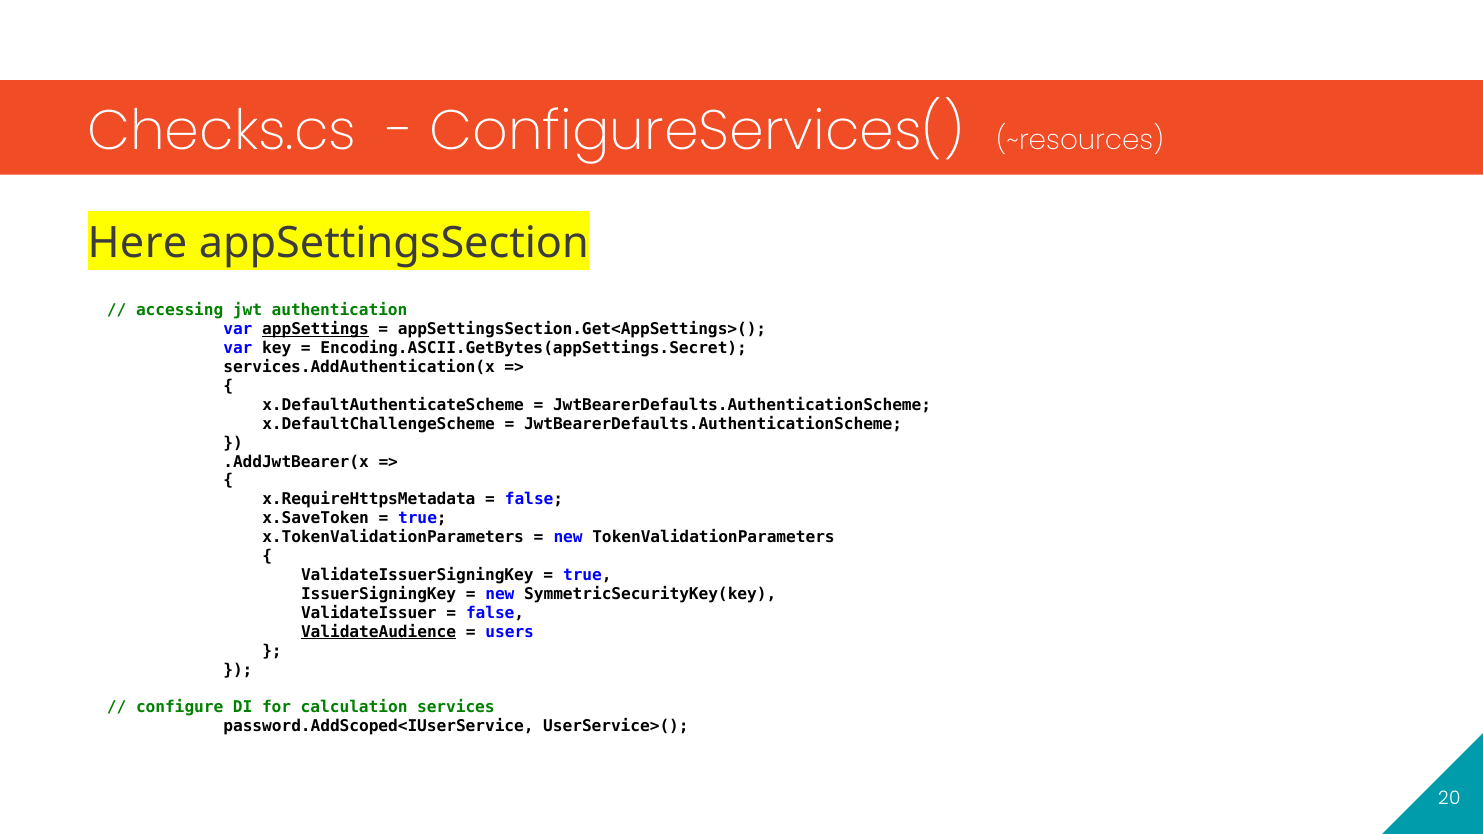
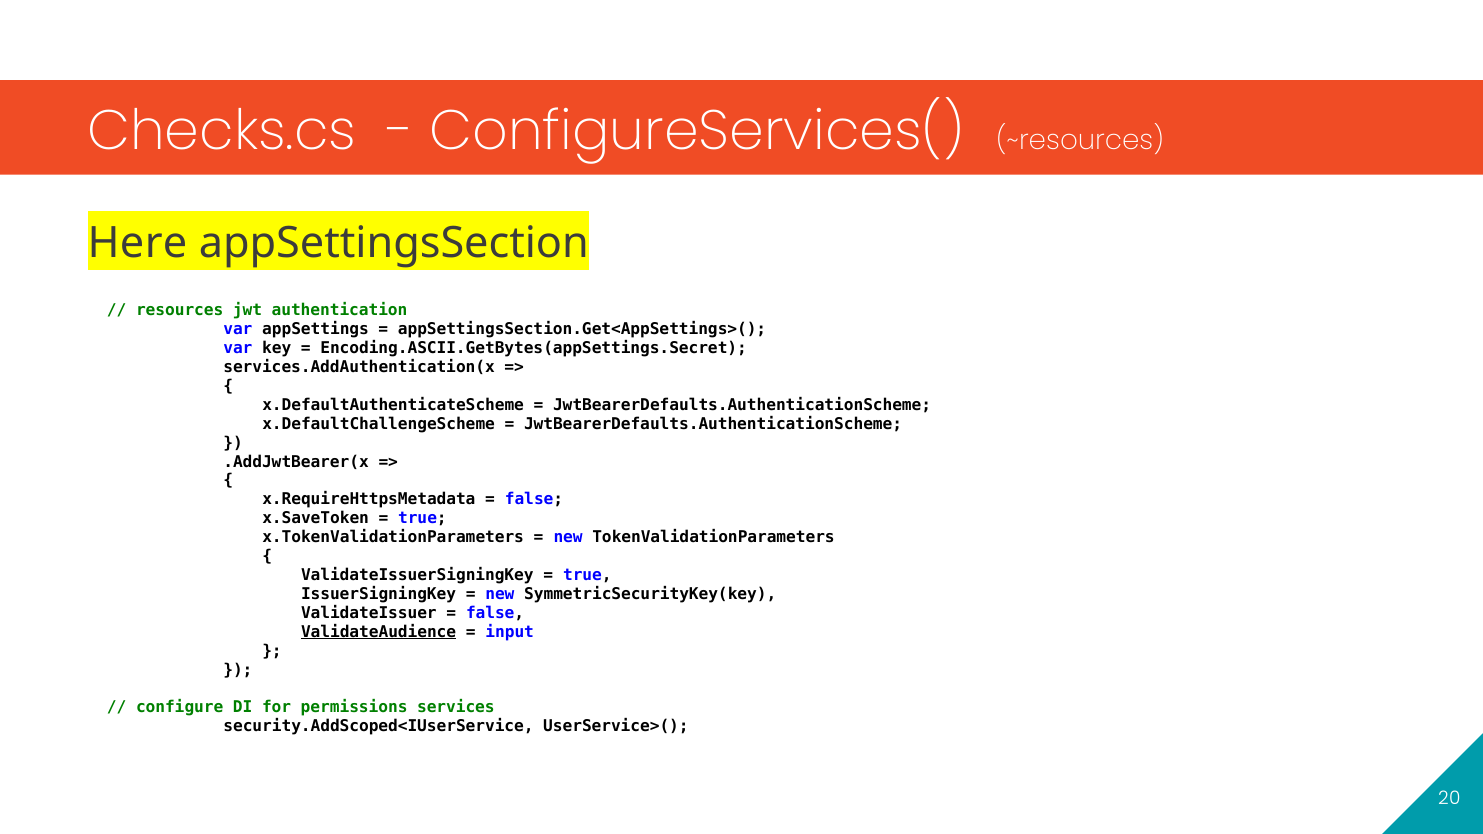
accessing: accessing -> resources (180, 311)
appSettings underline: present -> none (316, 329)
users: users -> input (510, 632)
calculation: calculation -> permissions (354, 708)
password.AddScoped<IUserService: password.AddScoped<IUserService -> security.AddScoped<IUserService (379, 727)
